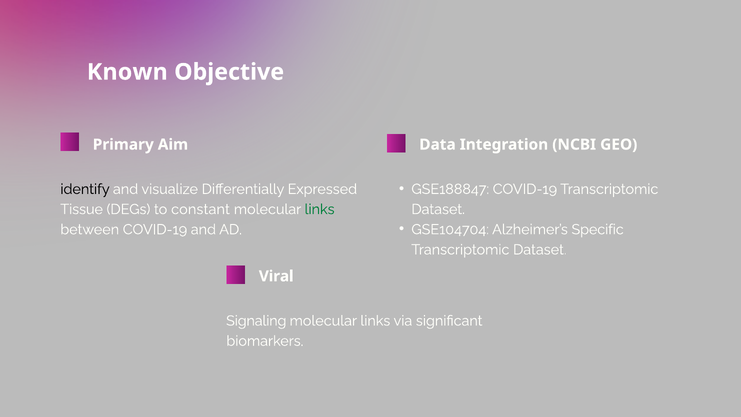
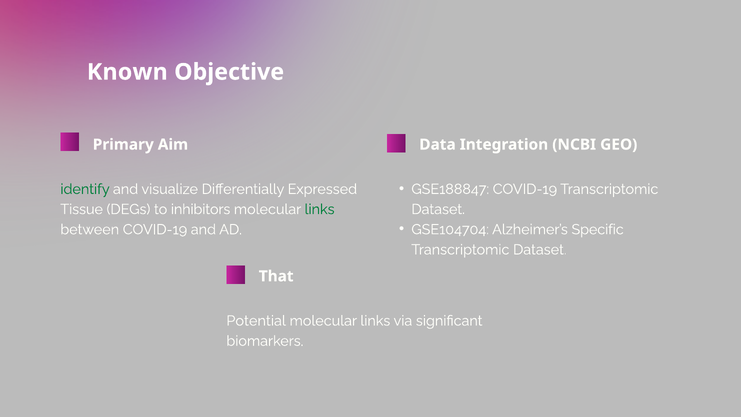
identify colour: black -> green (85, 189)
constant: constant -> inhibitors (201, 209)
Viral: Viral -> That (276, 276)
Signaling: Signaling -> Potential (256, 321)
